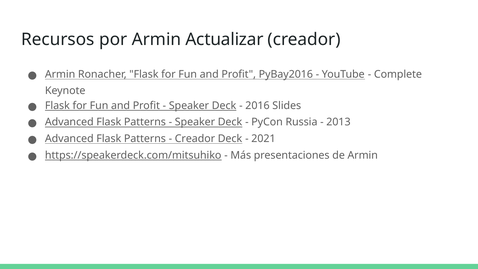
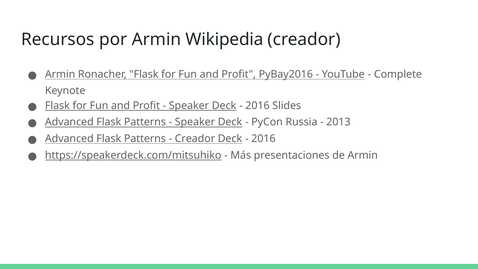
Actualizar: Actualizar -> Wikipedia (224, 40)
2021: 2021 -> 2016 (263, 139)
